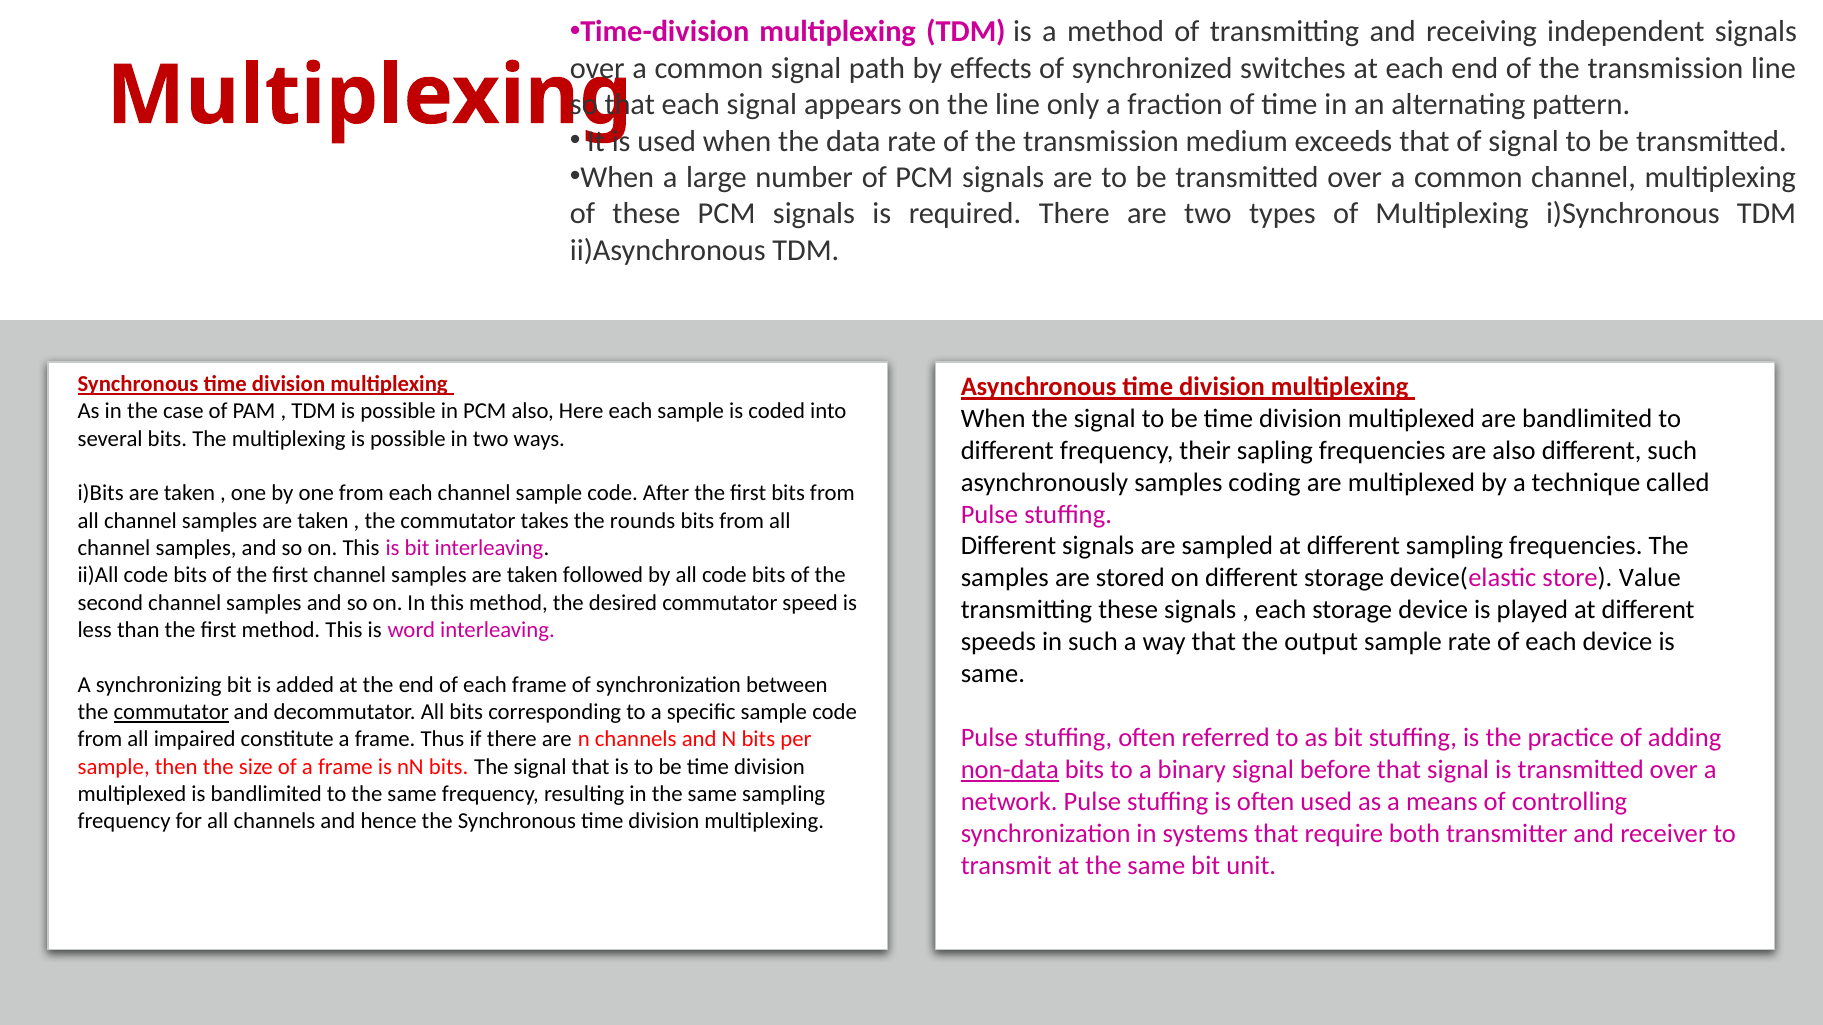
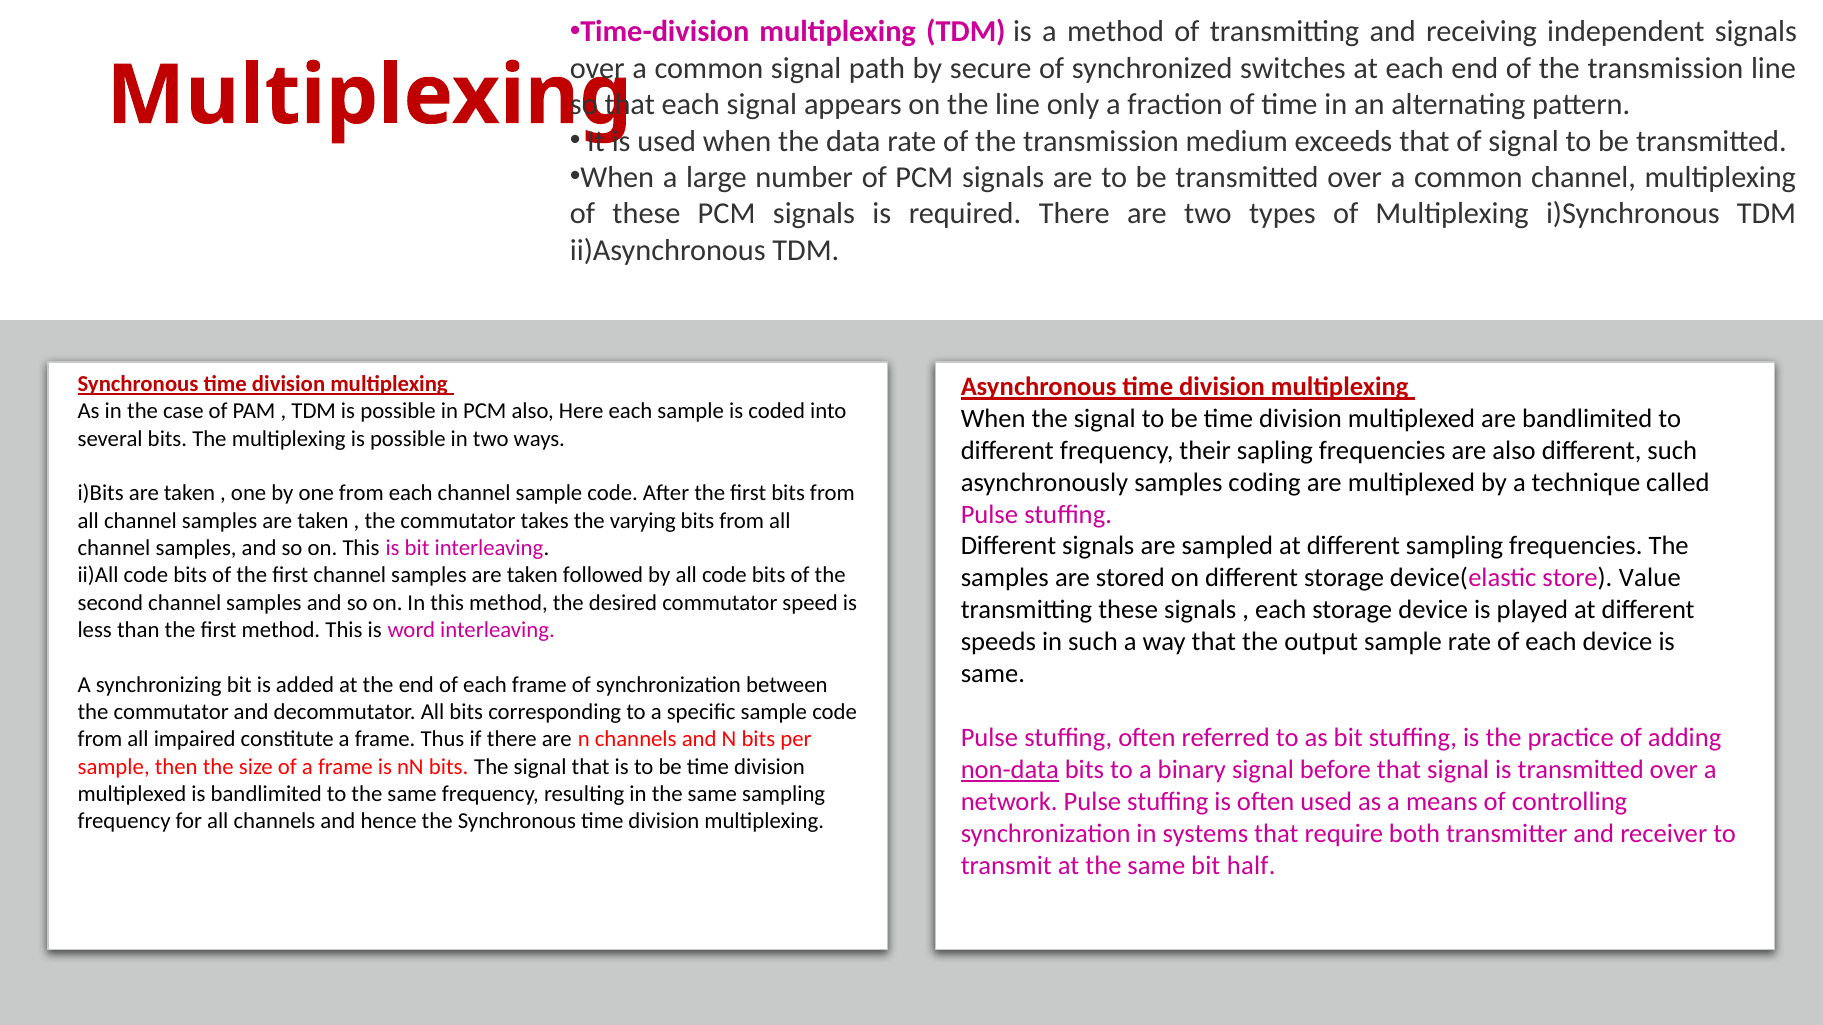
effects: effects -> secure (991, 68)
rounds: rounds -> varying (643, 521)
commutator underline: present -> none (171, 712)
unit: unit -> half (1251, 866)
